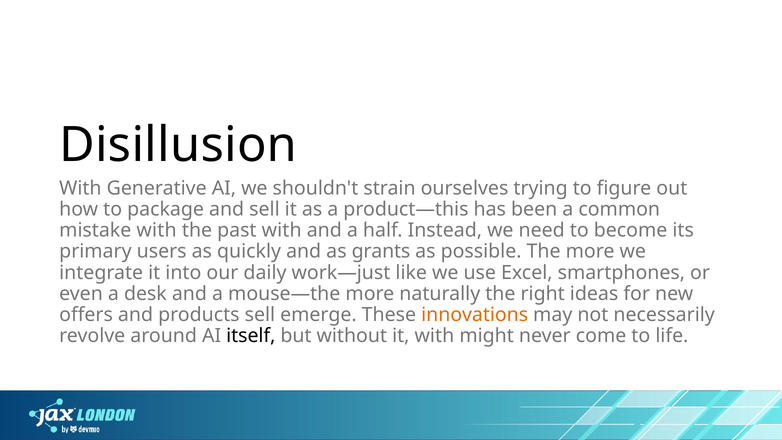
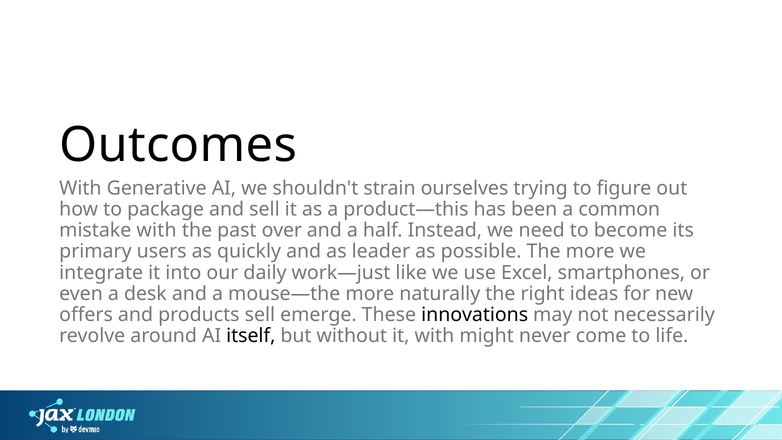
Disillusion: Disillusion -> Outcomes (178, 145)
past with: with -> over (282, 230)
grants: grants -> leader (381, 251)
innovations colour: orange -> black (475, 315)
